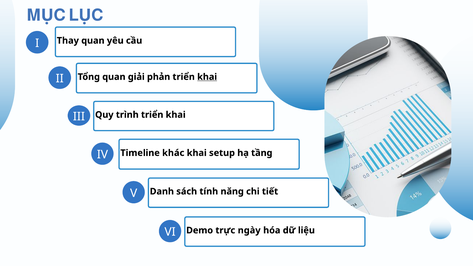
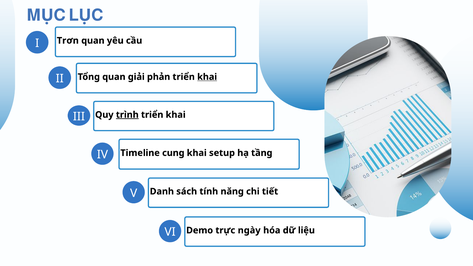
Thay: Thay -> Trơn (68, 41)
trình underline: none -> present (127, 115)
khác: khác -> cung (173, 153)
